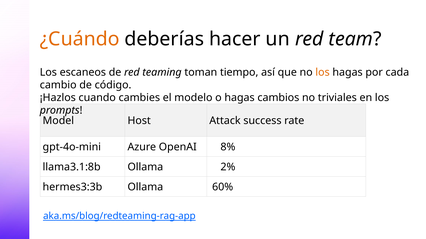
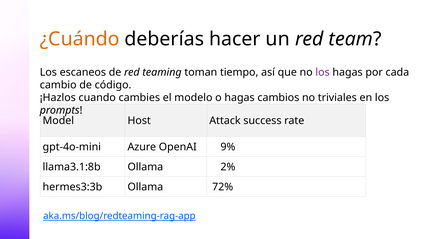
los colour: orange -> purple (323, 72)
8%: 8% -> 9% (228, 148)
60%: 60% -> 72% (223, 188)
